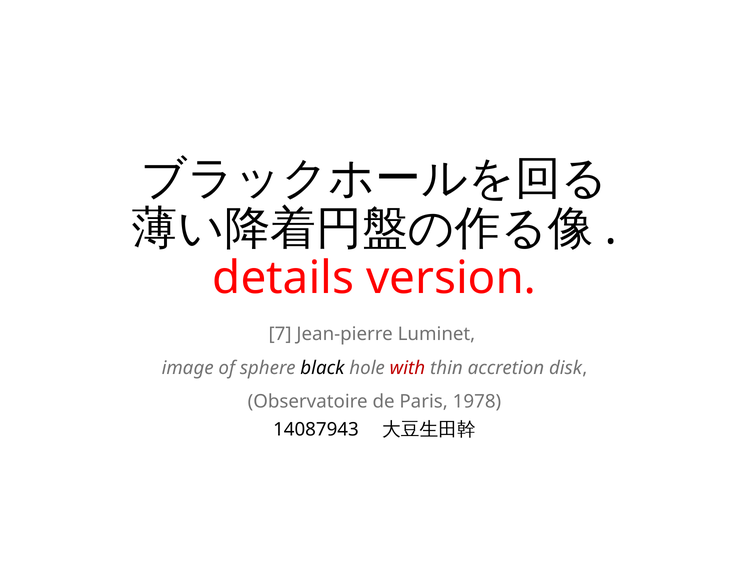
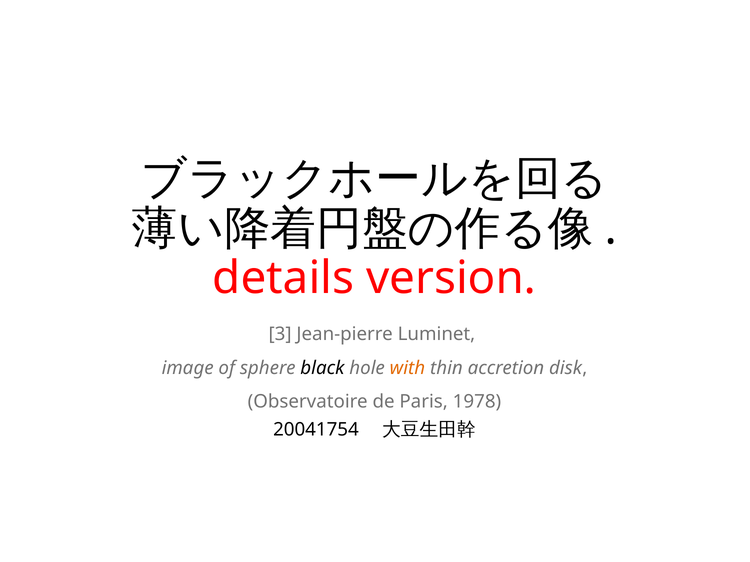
7: 7 -> 3 (280, 335)
with colour: red -> orange (407, 368)
14087943: 14087943 -> 20041754 (316, 430)
